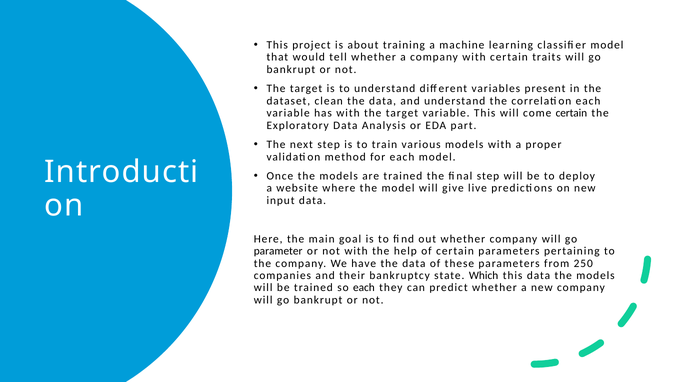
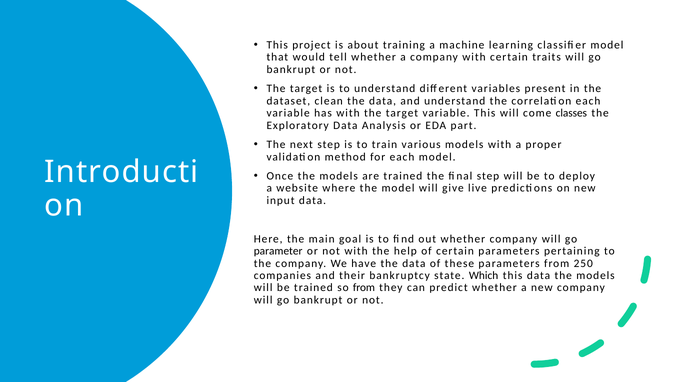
come certain: certain -> classes (571, 113)
so each: each -> from (364, 288)
